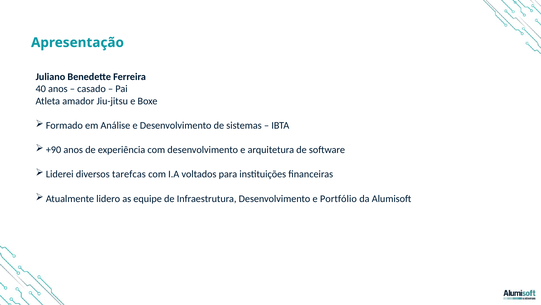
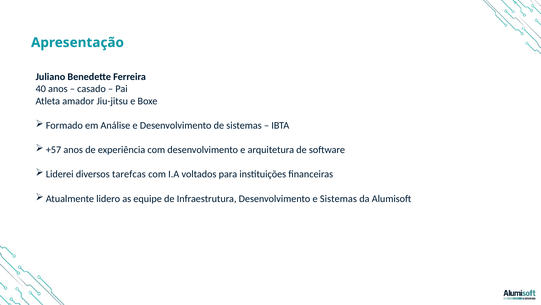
+90: +90 -> +57 (54, 150)
e Portfólio: Portfólio -> Sistemas (338, 198)
